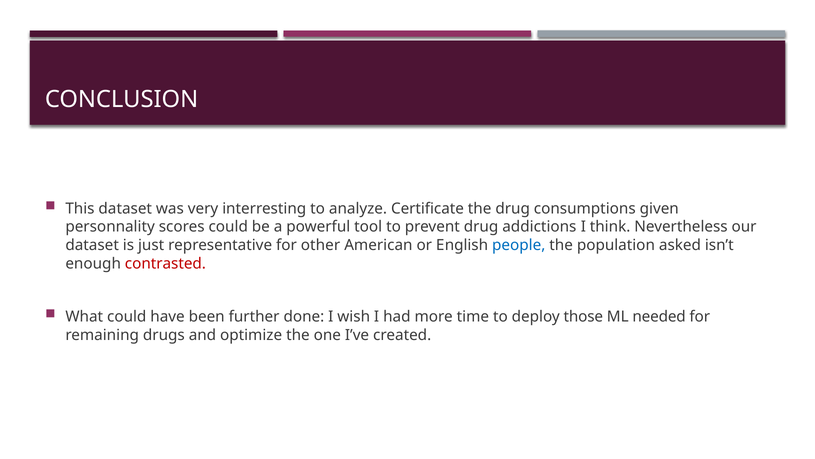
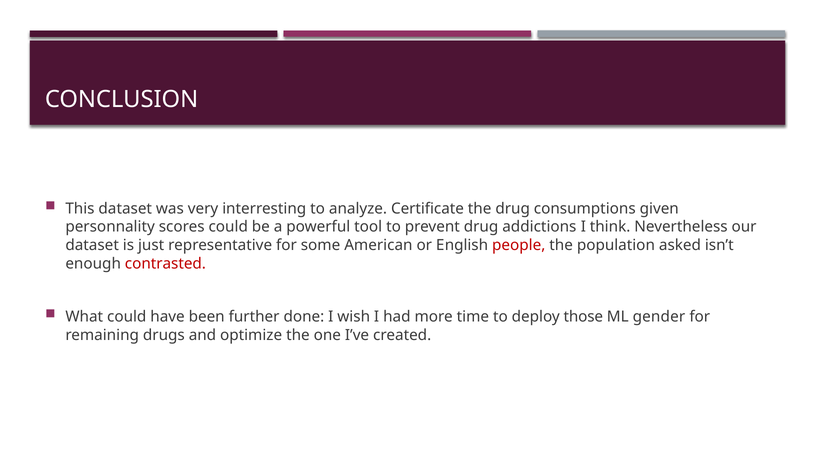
other: other -> some (321, 245)
people colour: blue -> red (519, 245)
needed: needed -> gender (659, 316)
